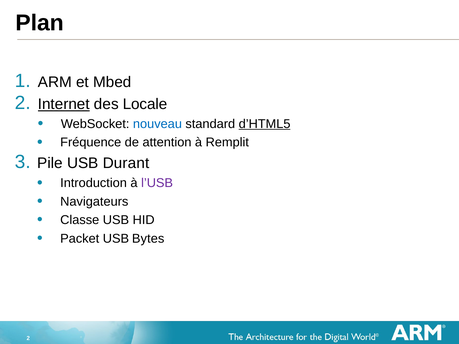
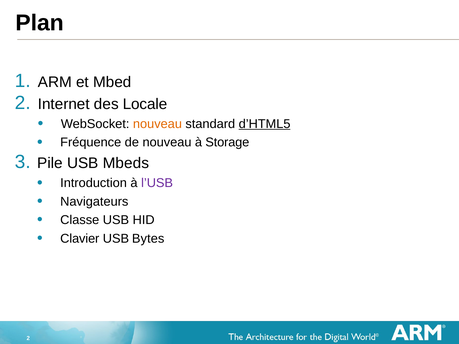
Internet underline: present -> none (64, 104)
nouveau colour: blue -> orange (157, 124)
de attention: attention -> nouveau (167, 143)
Remplit: Remplit -> Storage (227, 143)
Durant: Durant -> Mbeds (126, 163)
Packet: Packet -> Clavier (80, 239)
